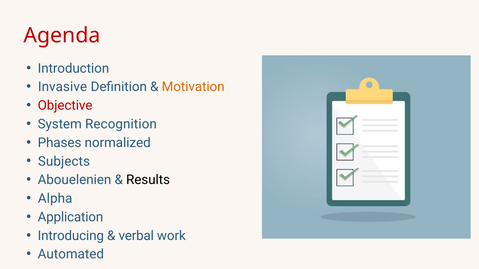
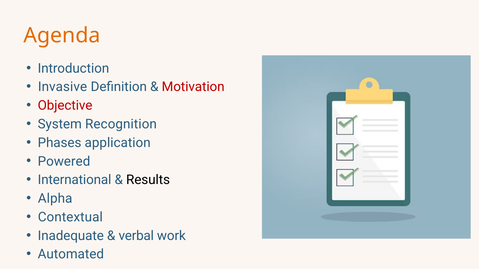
Agenda colour: red -> orange (62, 35)
Motivation colour: orange -> red (193, 87)
normalized: normalized -> application (118, 143)
Subjects: Subjects -> Powered (64, 162)
Abouelenien: Abouelenien -> International (75, 180)
Application: Application -> Contextual (70, 217)
Introducing: Introducing -> Inadequate (71, 236)
